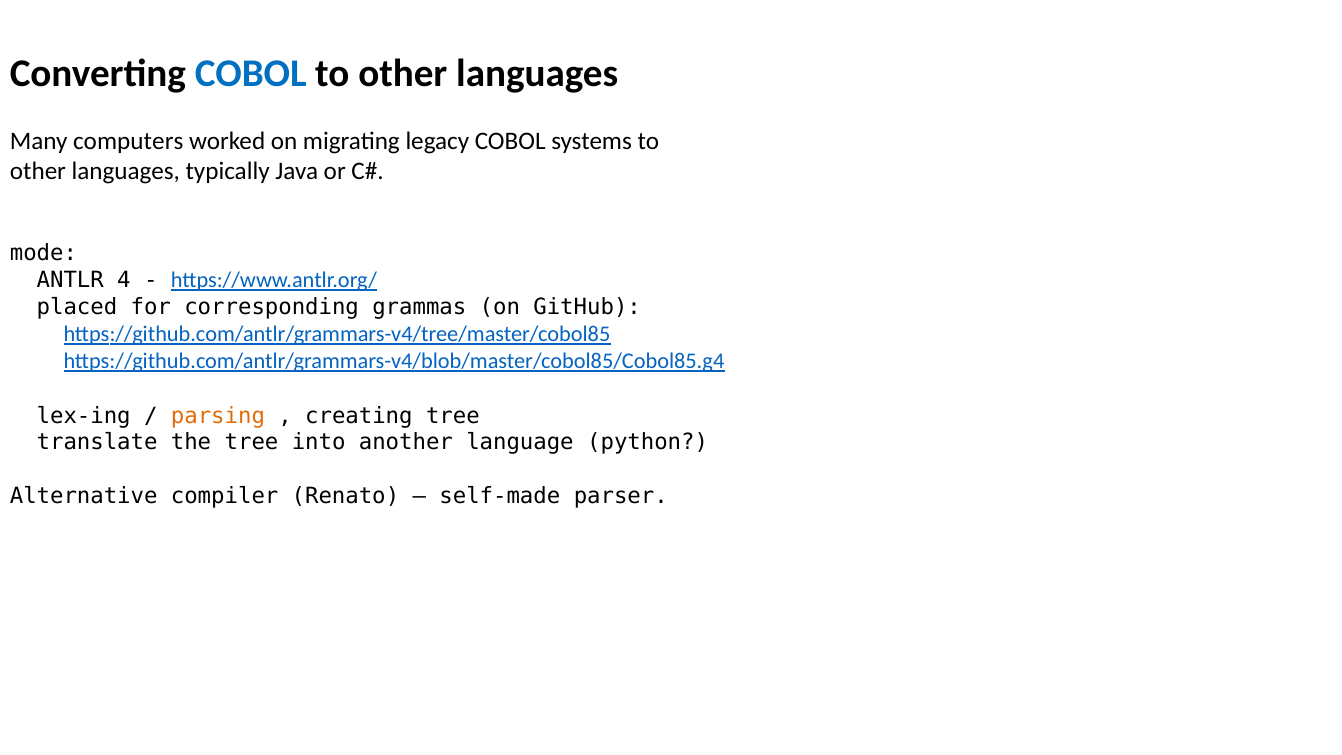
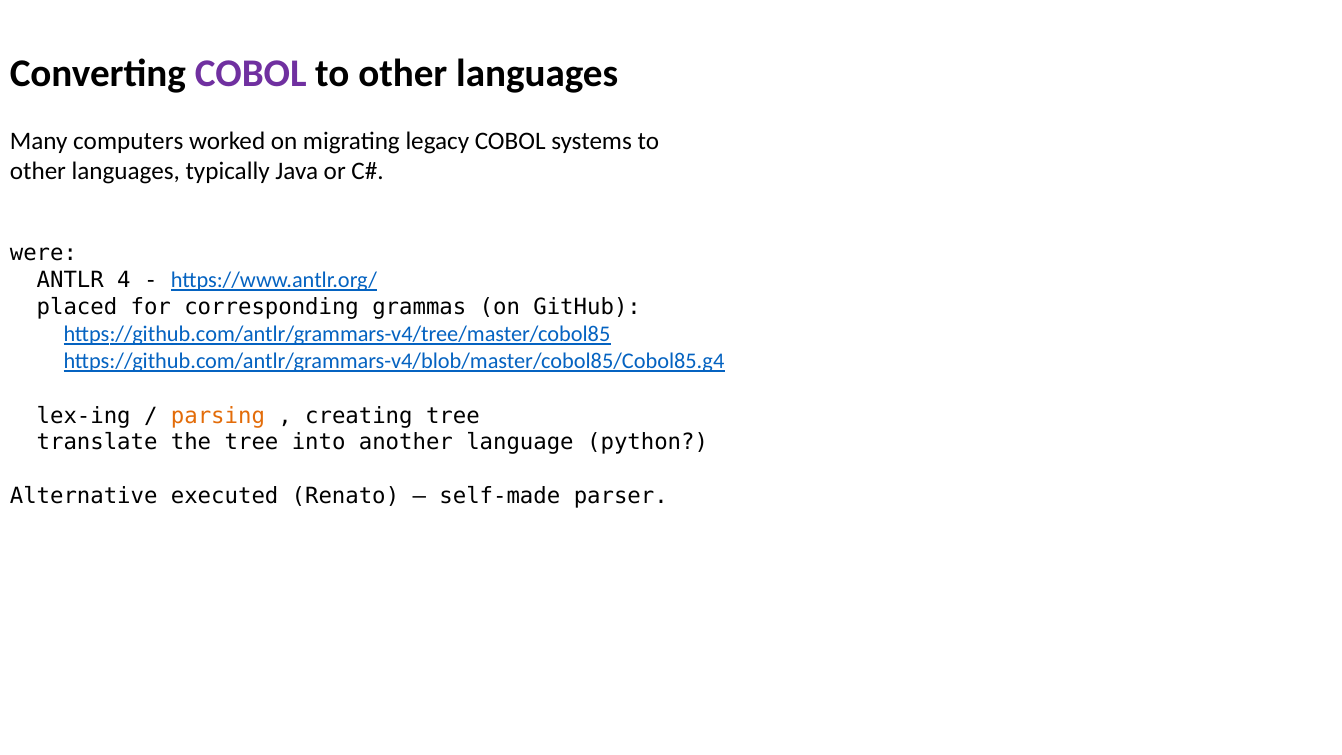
COBOL colour: blue -> purple (251, 73)
mode: mode -> were (43, 253)
compiler: compiler -> executed (225, 496)
